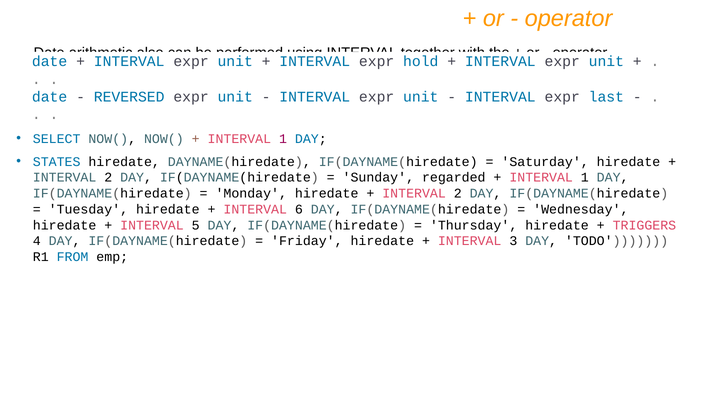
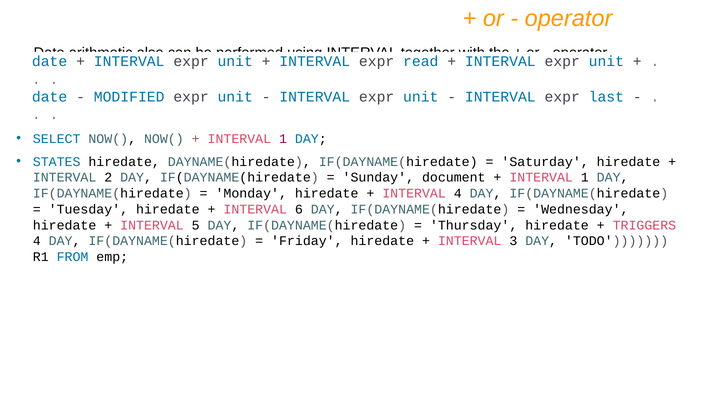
hold: hold -> read (421, 62)
REVERSED: REVERSED -> MODIFIED (129, 97)
regarded: regarded -> document (454, 178)
2: 2 -> 4 (458, 194)
